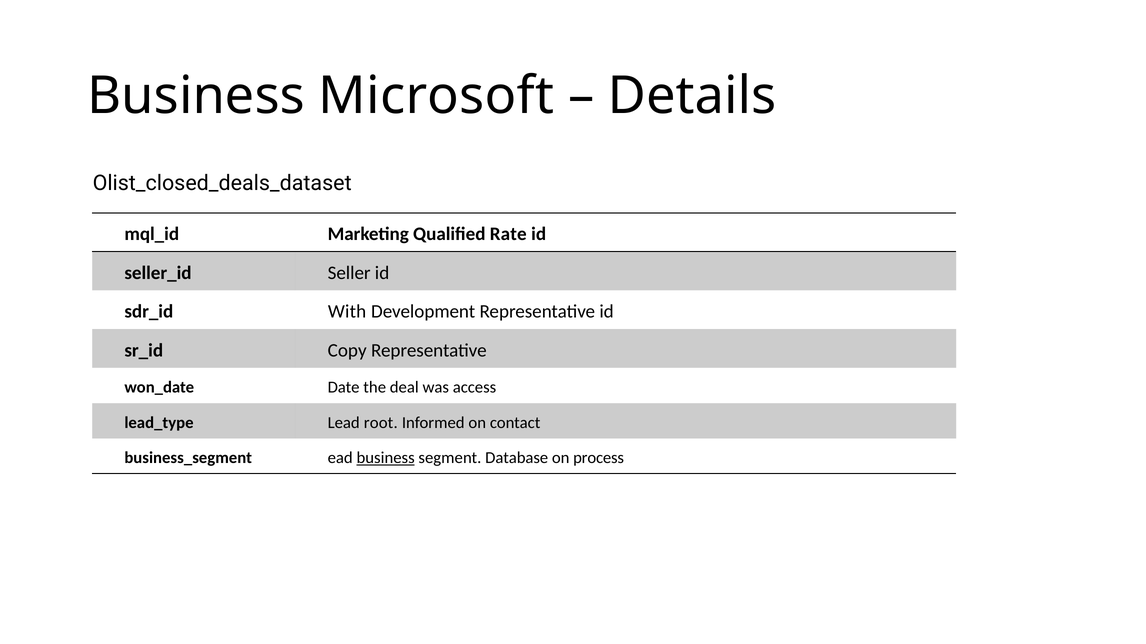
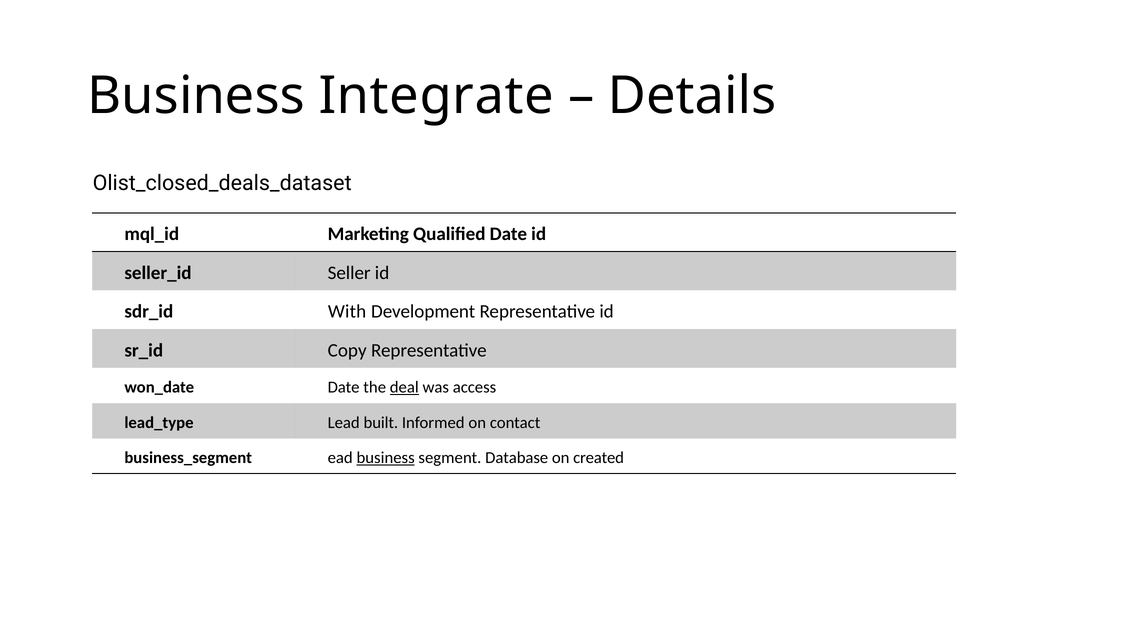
Microsoft: Microsoft -> Integrate (436, 96)
Qualified Rate: Rate -> Date (508, 234)
deal underline: none -> present (404, 388)
root: root -> built (381, 423)
process: process -> created (599, 458)
